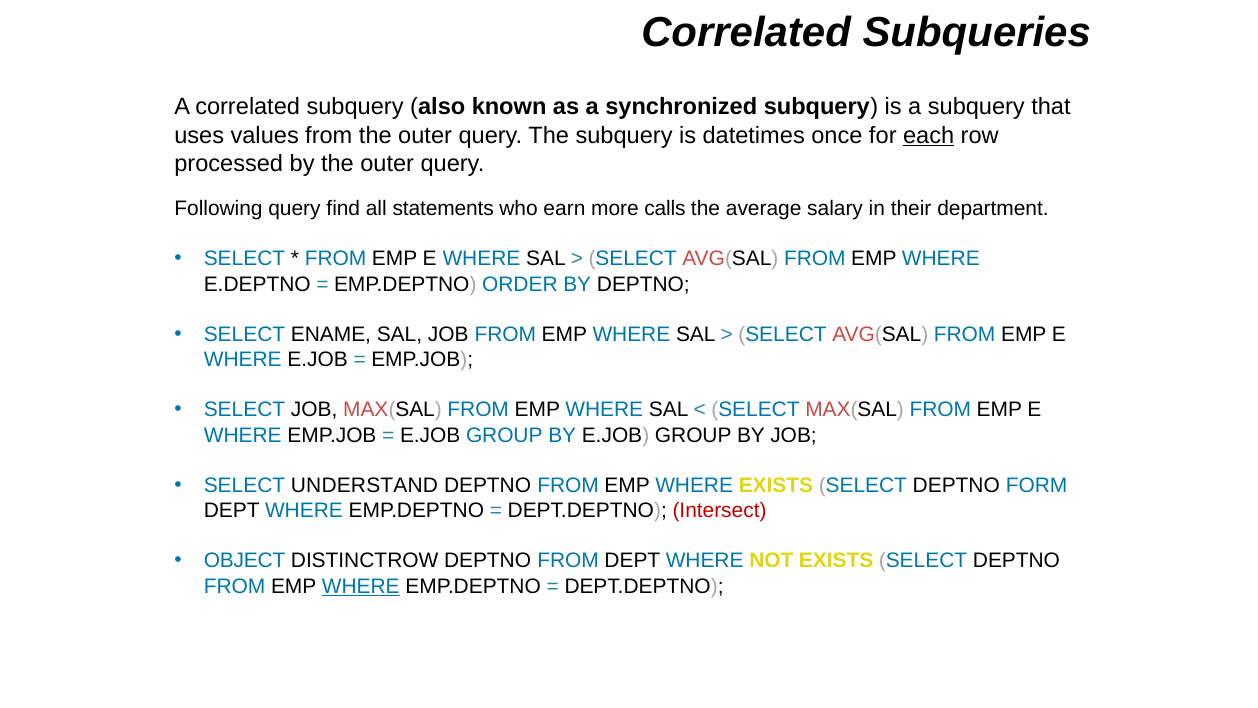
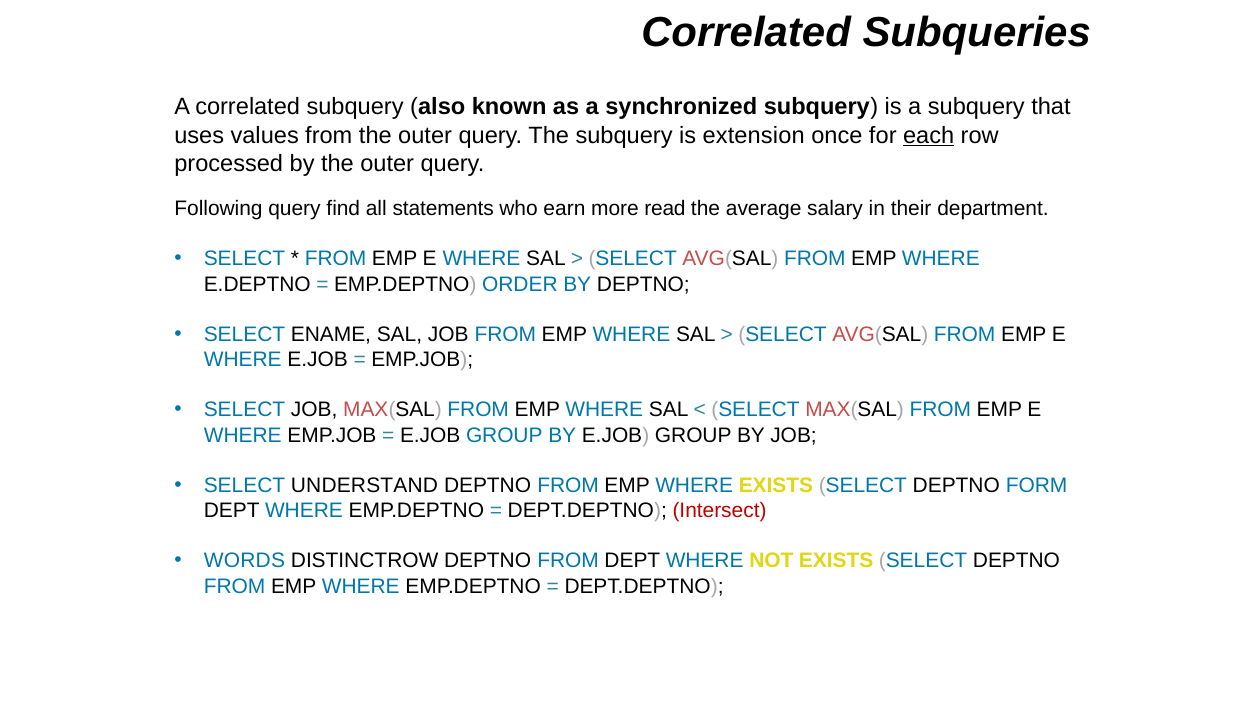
datetimes: datetimes -> extension (754, 135)
calls: calls -> read (665, 209)
OBJECT: OBJECT -> WORDS (244, 561)
WHERE underline: present -> none (361, 586)
